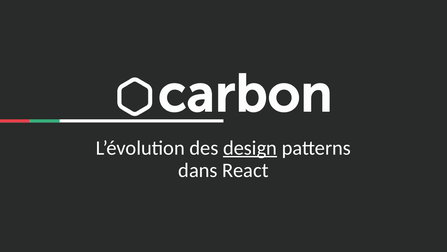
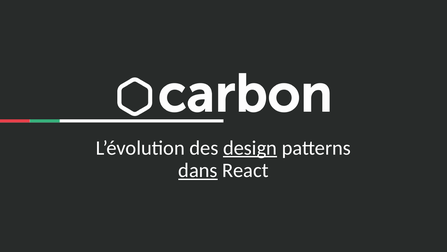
dans underline: none -> present (198, 170)
